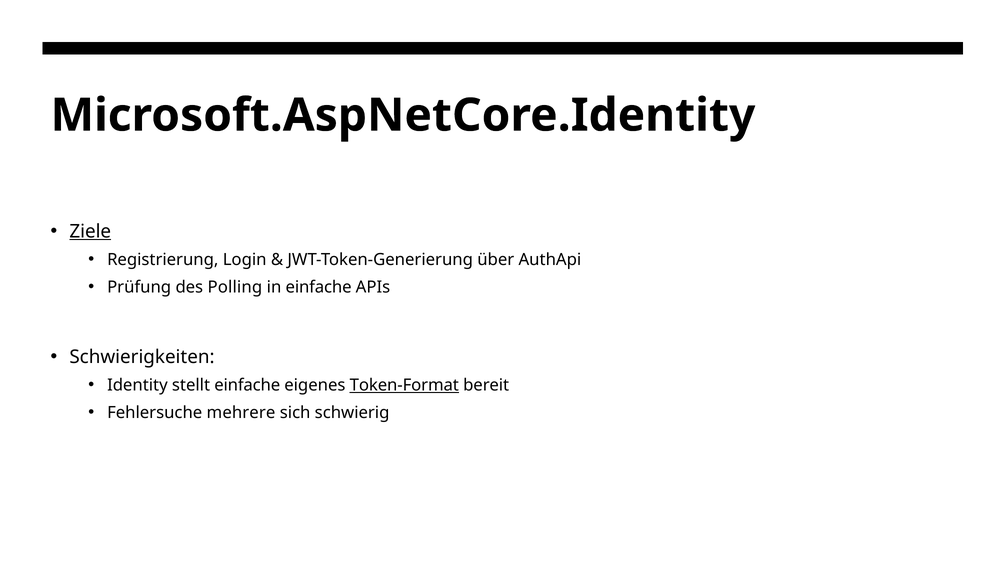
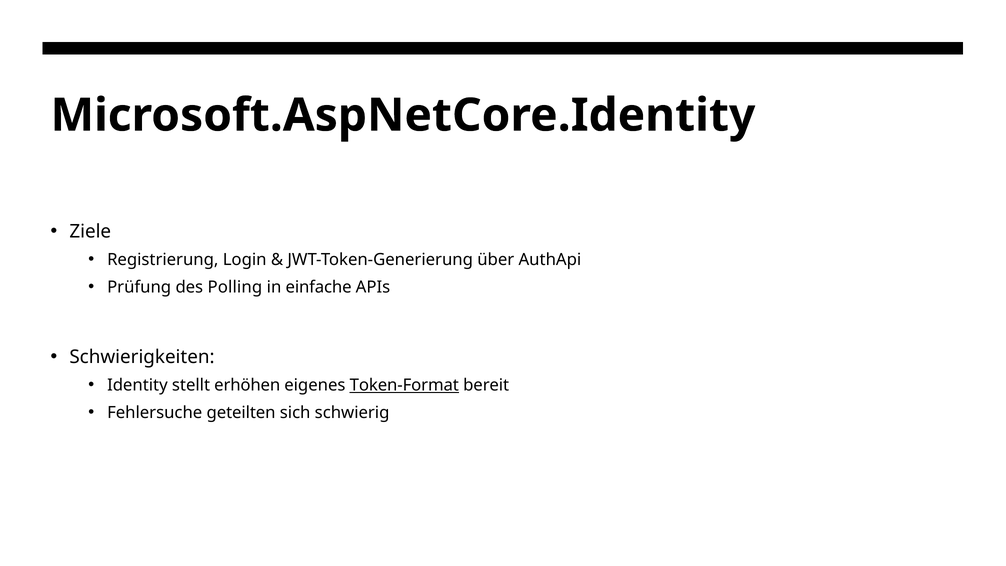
Ziele underline: present -> none (90, 231)
stellt einfache: einfache -> erhöhen (247, 385)
mehrere: mehrere -> geteilten (241, 413)
